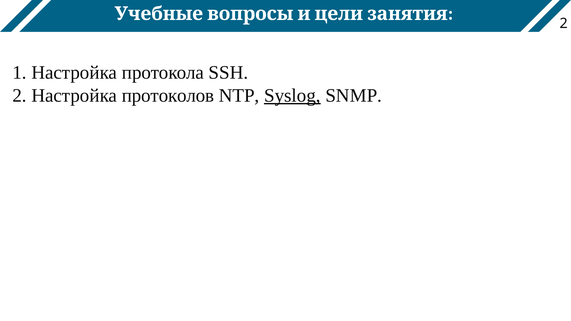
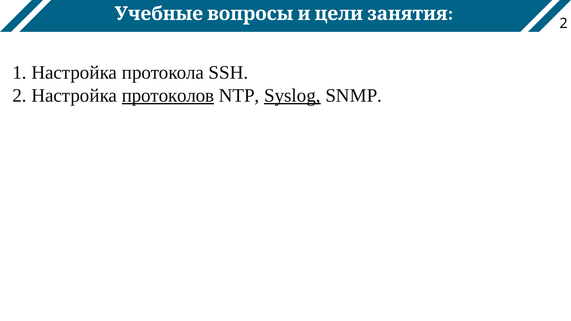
протоколов underline: none -> present (168, 96)
